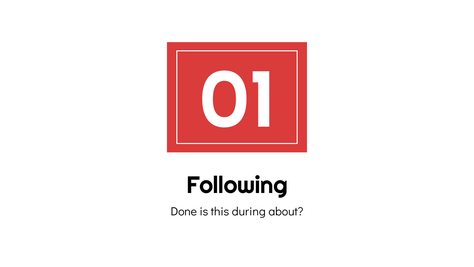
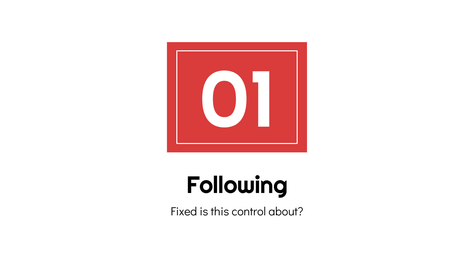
Done: Done -> Fixed (184, 211)
during: during -> control (249, 211)
